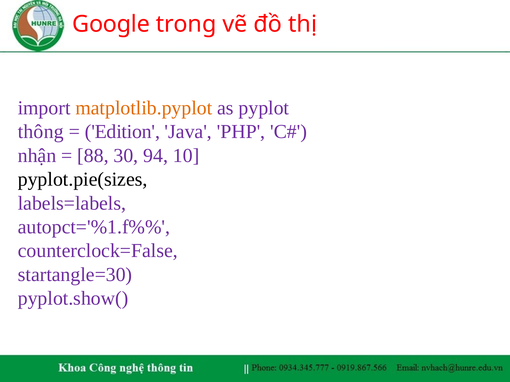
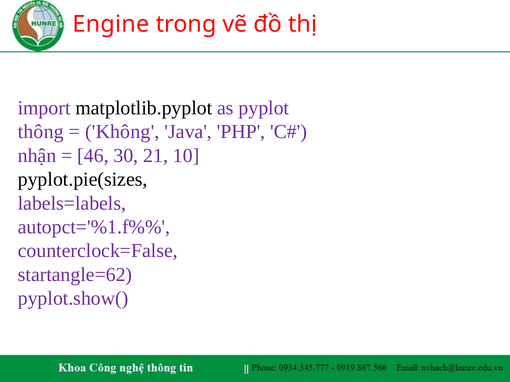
Google: Google -> Engine (111, 24)
matplotlib.pyplot colour: orange -> black (144, 108)
Edition: Edition -> Không (122, 132)
88: 88 -> 46 (93, 156)
94: 94 -> 21 (156, 156)
startangle=30: startangle=30 -> startangle=62 (75, 275)
